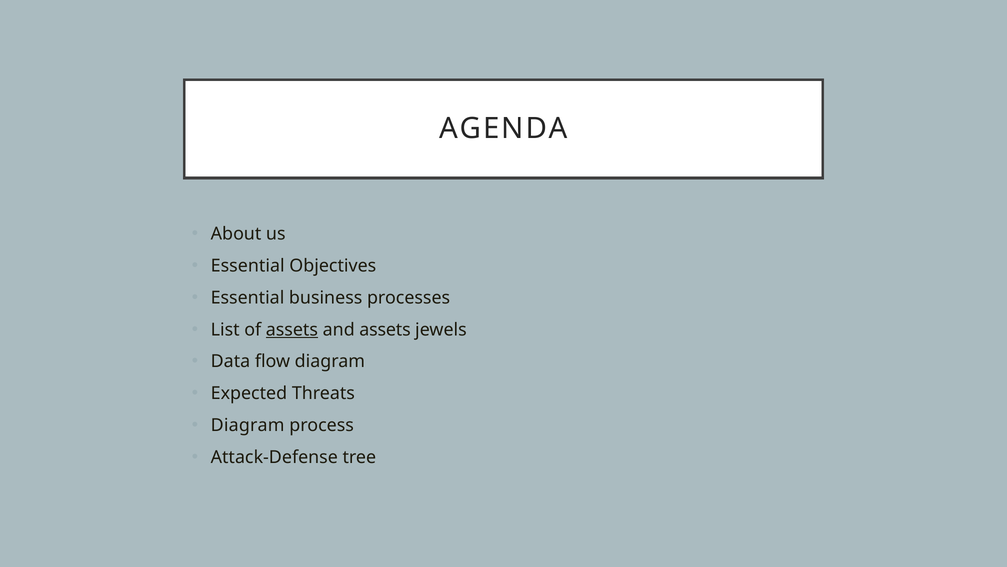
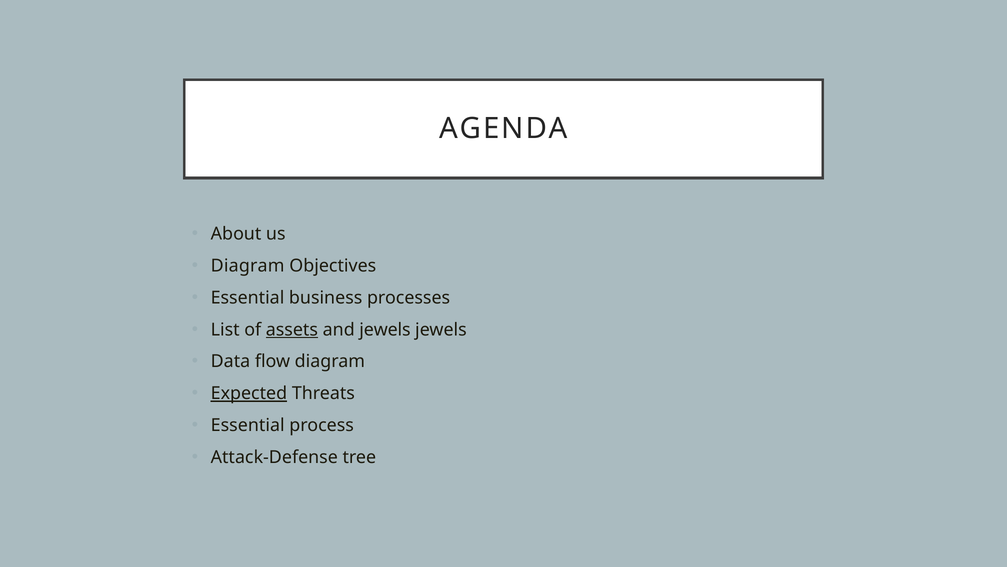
Essential: Essential -> Diagram (248, 266)
and assets: assets -> jewels (385, 329)
Expected underline: none -> present (249, 393)
Diagram: Diagram -> Essential (248, 425)
